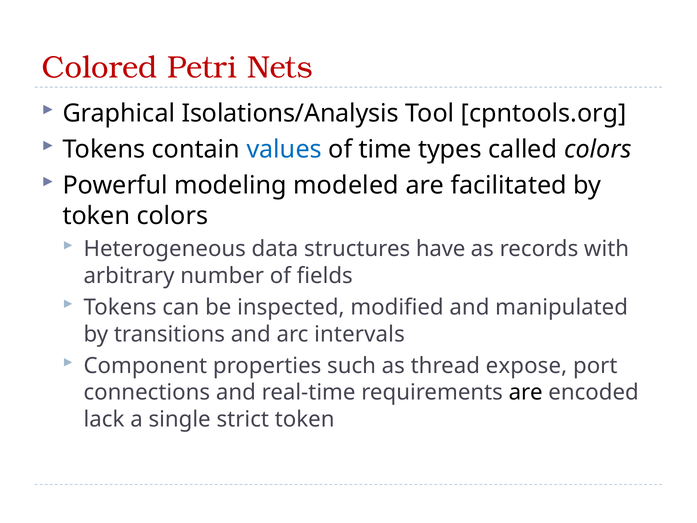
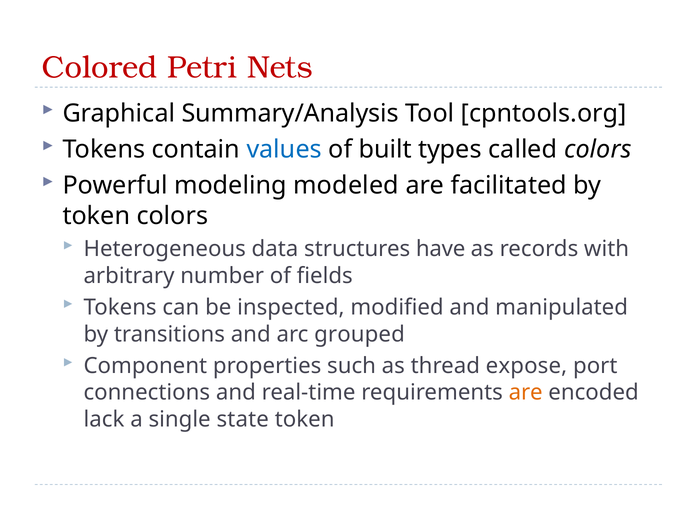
Isolations/Analysis: Isolations/Analysis -> Summary/Analysis (290, 113)
time: time -> built (385, 149)
intervals: intervals -> grouped (360, 334)
are colour: black -> orange (526, 392)
strict: strict -> state (243, 419)
